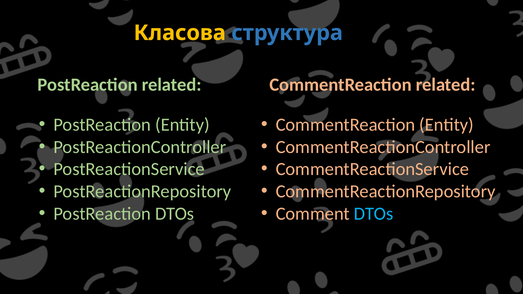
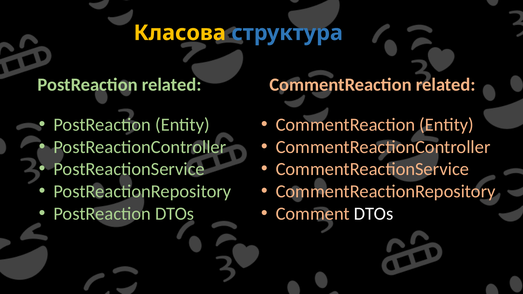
DTOs colour: light blue -> white (374, 214)
